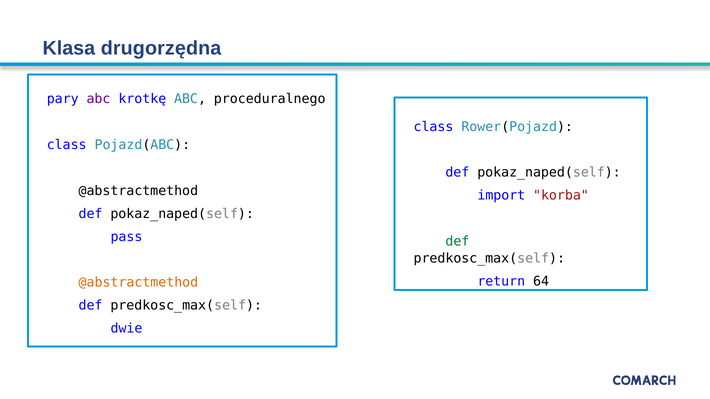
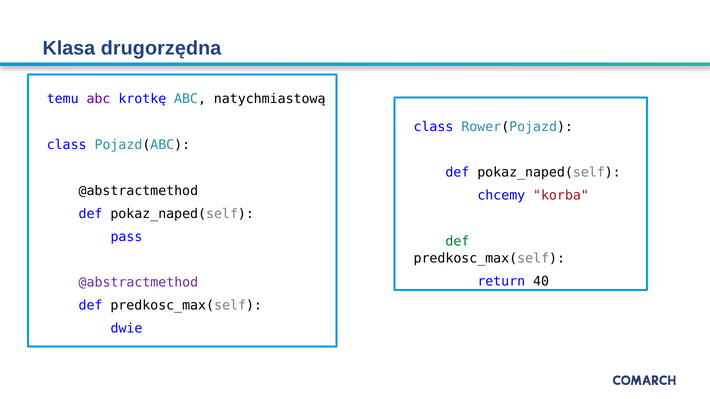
pary: pary -> temu (63, 99)
proceduralnego: proceduralnego -> natychmiastową (270, 99)
import: import -> chcemy (501, 196)
64: 64 -> 40 (541, 282)
@abstractmethod colour: orange -> purple (138, 283)
